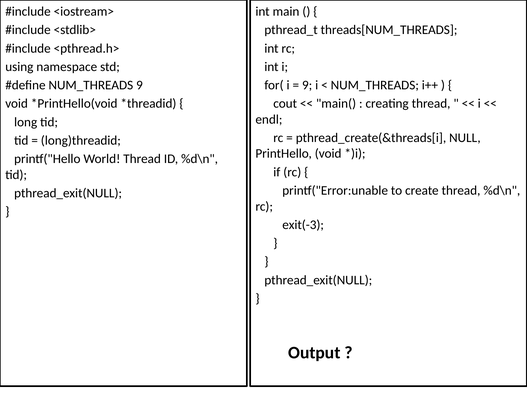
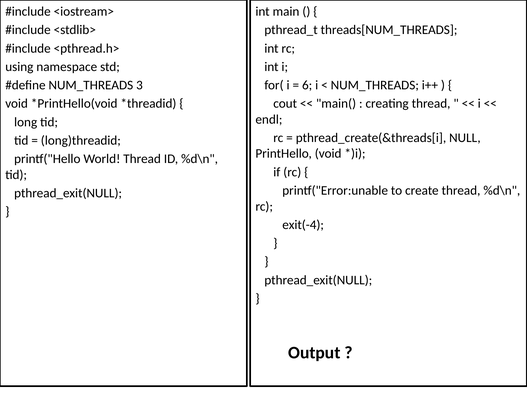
NUM_THREADS 9: 9 -> 3 (139, 85)
9: 9 -> 6 (307, 85)
exit(-3: exit(-3 -> exit(-4 (303, 225)
